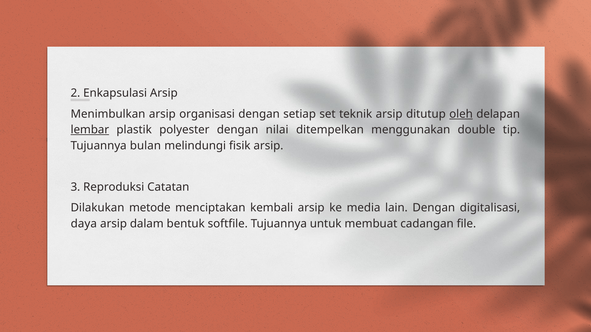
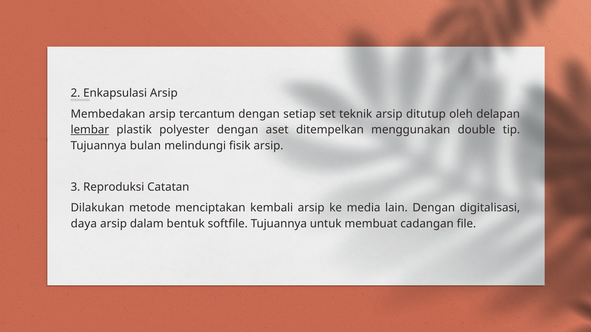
Menimbulkan: Menimbulkan -> Membedakan (108, 114)
organisasi: organisasi -> tercantum (207, 114)
oleh underline: present -> none (461, 114)
nilai: nilai -> aset (277, 130)
